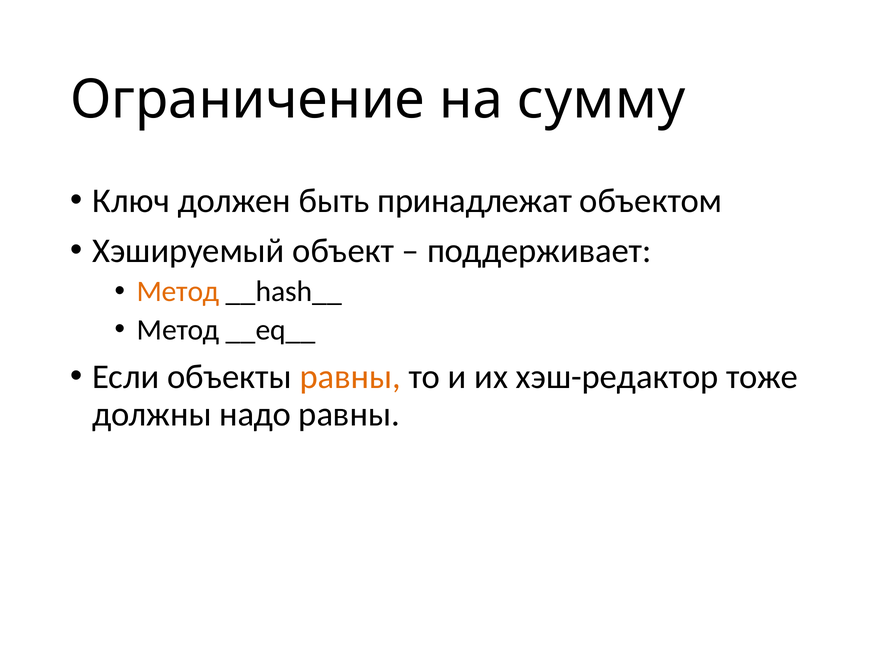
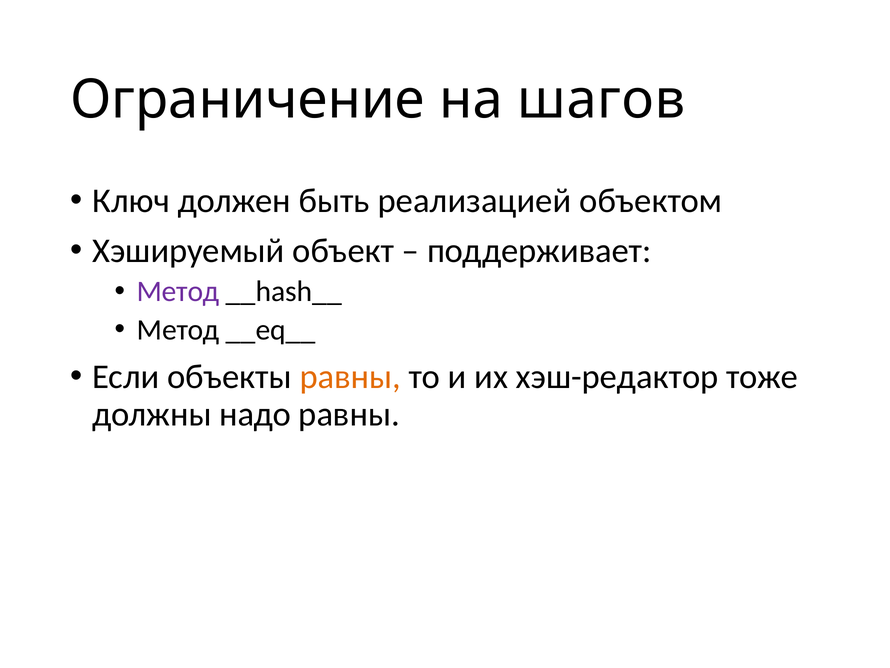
сумму: сумму -> шагов (601, 100)
принадлежат: принадлежат -> реализацией (474, 201)
Метод colour: orange -> purple (178, 291)
